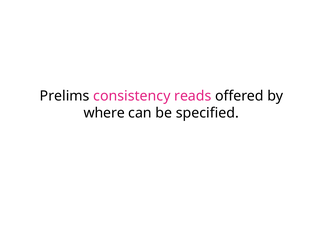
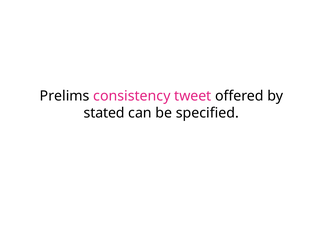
reads: reads -> tweet (193, 96)
where: where -> stated (104, 113)
